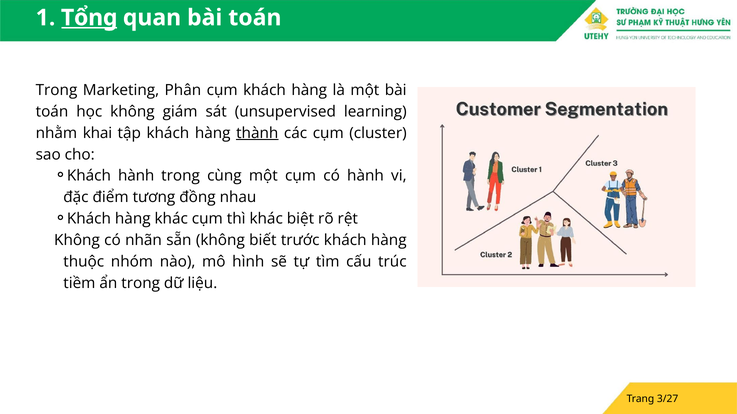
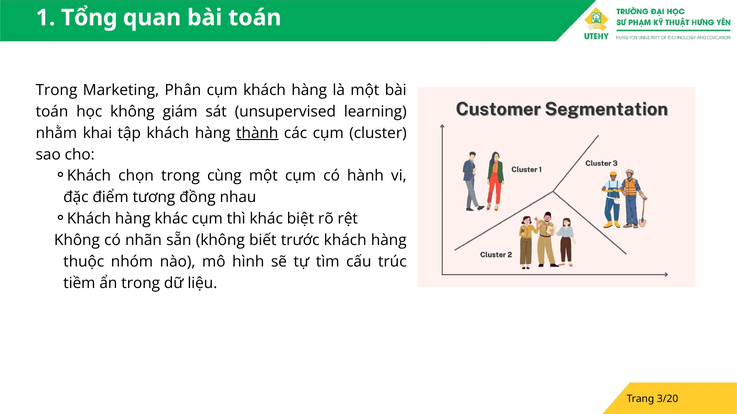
Tổng underline: present -> none (89, 18)
Khách hành: hành -> chọn (136, 176)
3/27: 3/27 -> 3/20 (668, 399)
